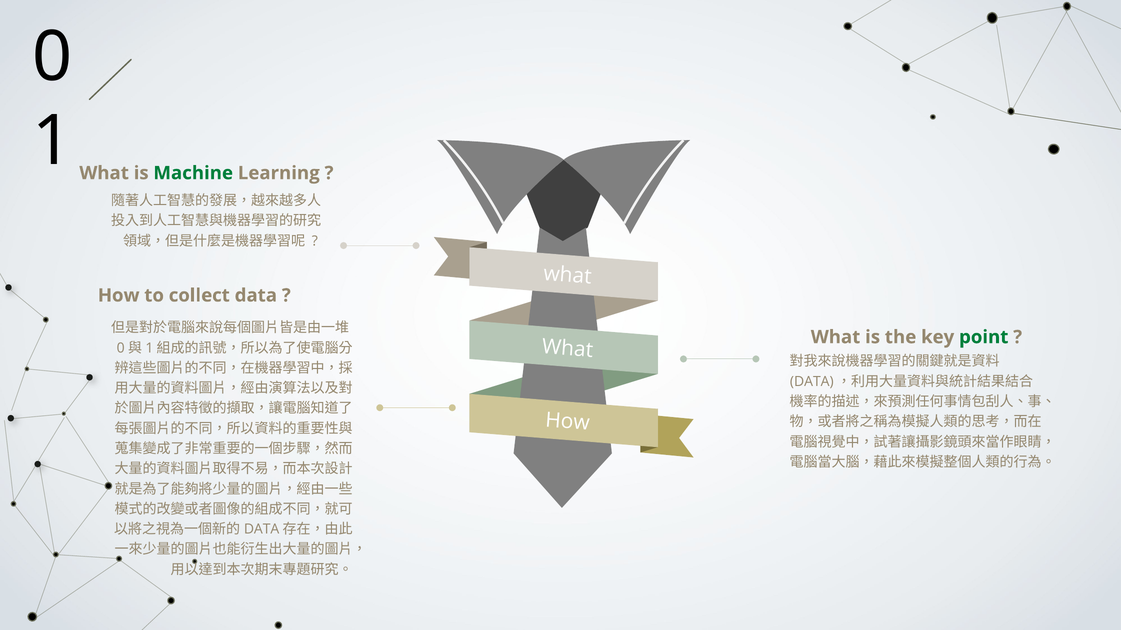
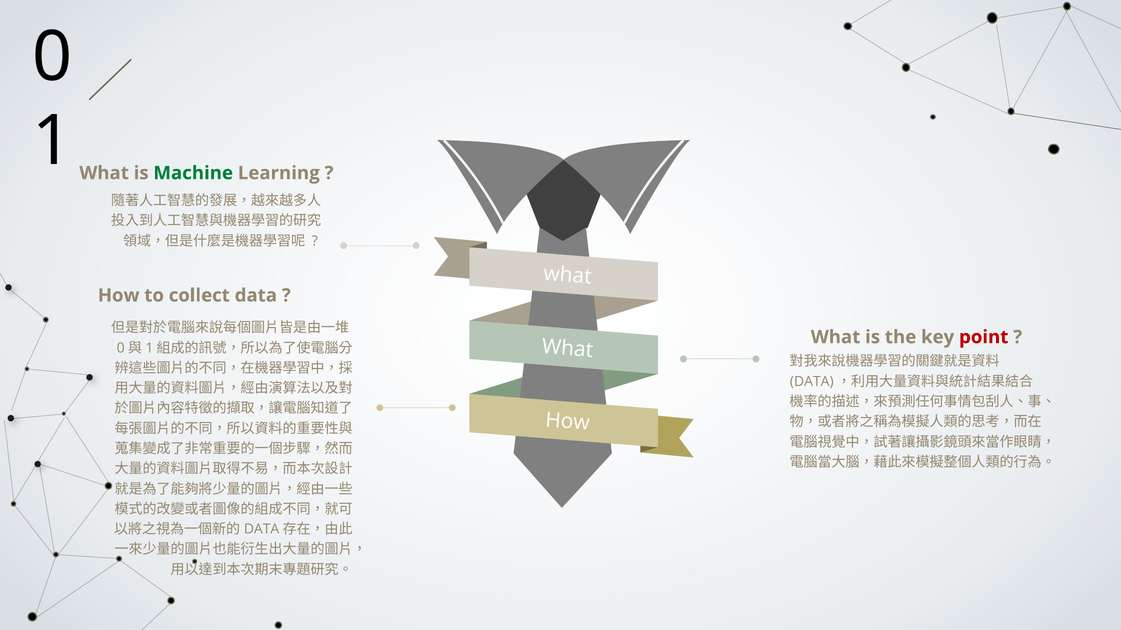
point colour: green -> red (984, 337)
